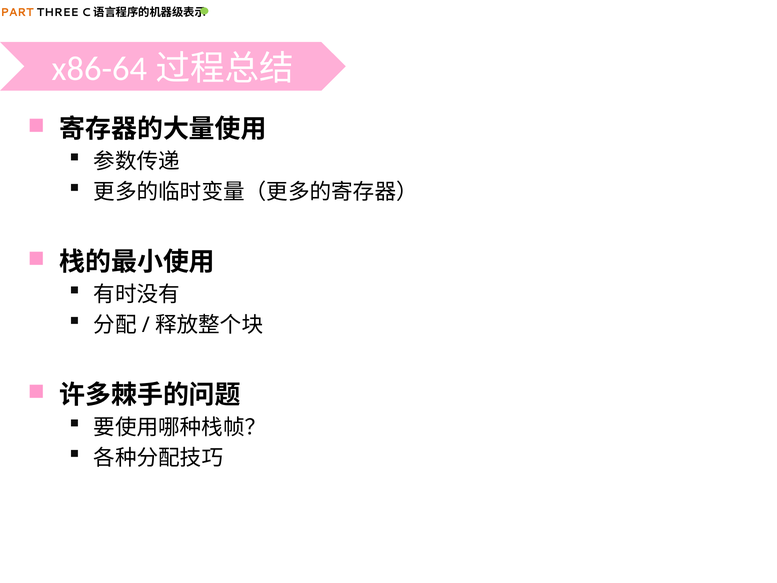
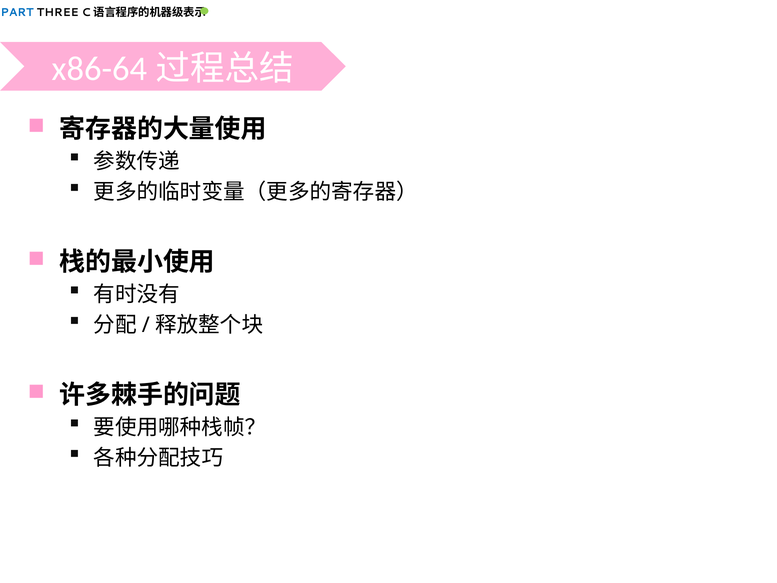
PART colour: orange -> blue (17, 13)
